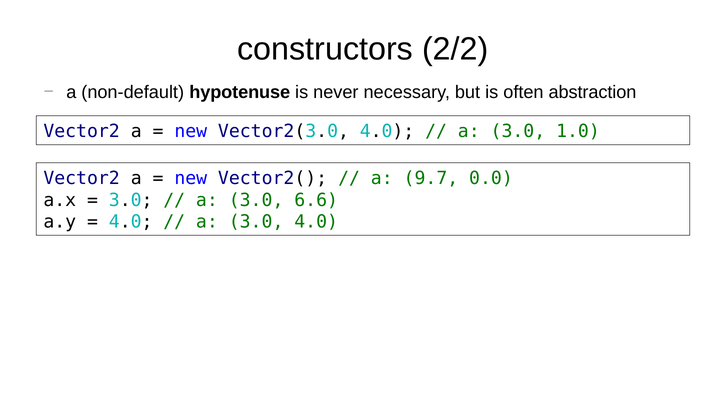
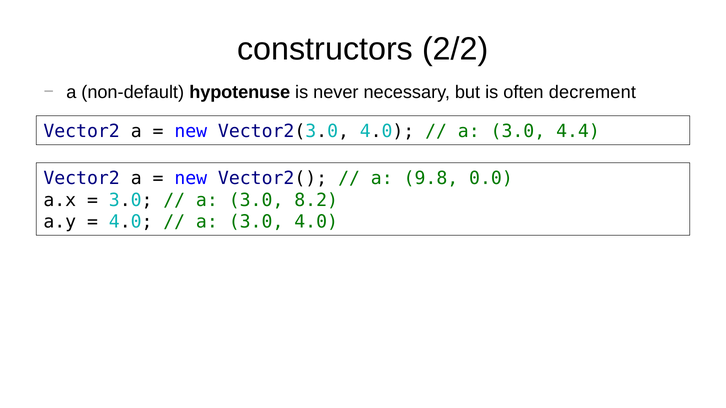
abstraction: abstraction -> decrement (592, 92)
1.0: 1.0 -> 4.4 (578, 132)
9.7: 9.7 -> 9.8 (431, 179)
6.6: 6.6 -> 8.2 (316, 200)
